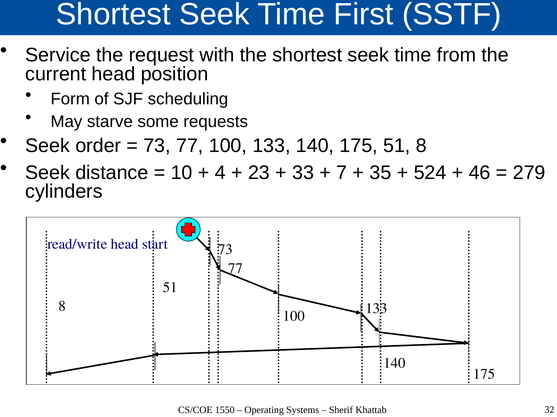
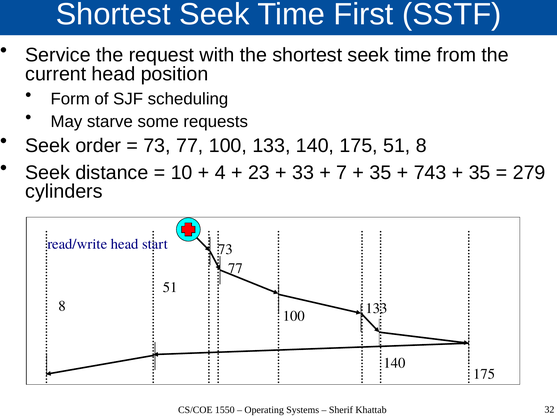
524: 524 -> 743 (430, 173)
46: 46 -> 35 (480, 173)
